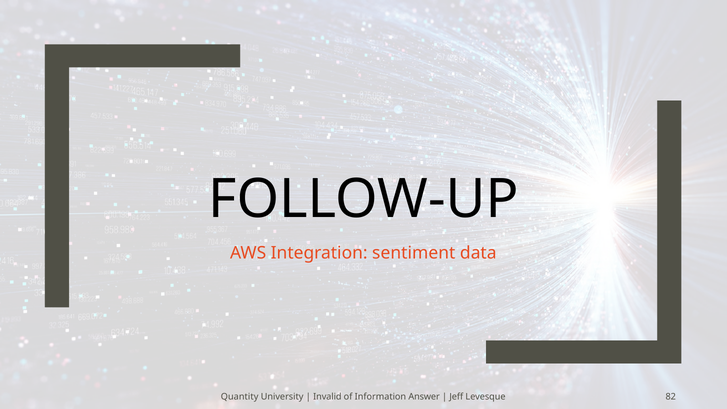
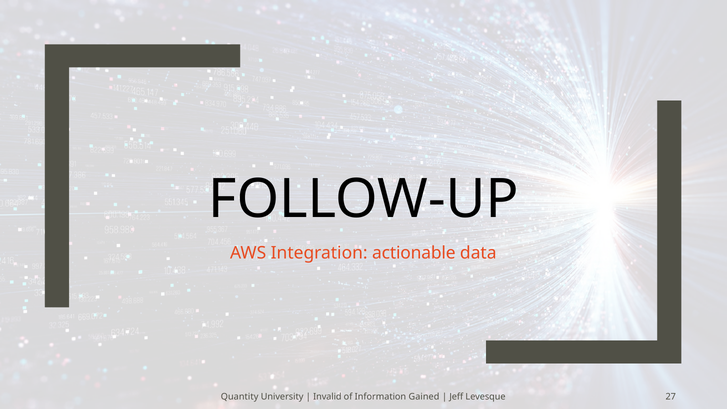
sentiment: sentiment -> actionable (414, 253)
Answer: Answer -> Gained (424, 397)
82: 82 -> 27 (671, 397)
